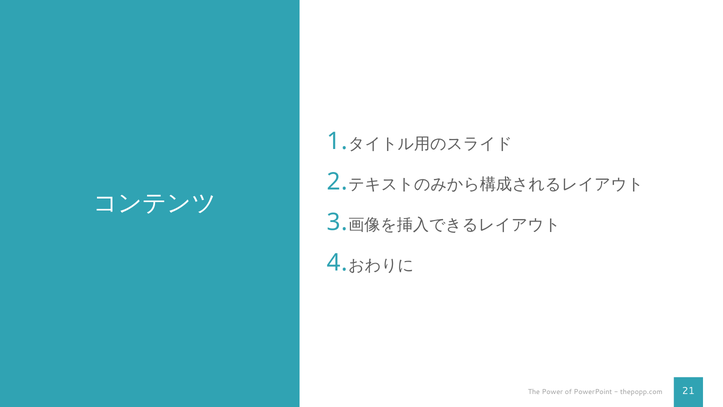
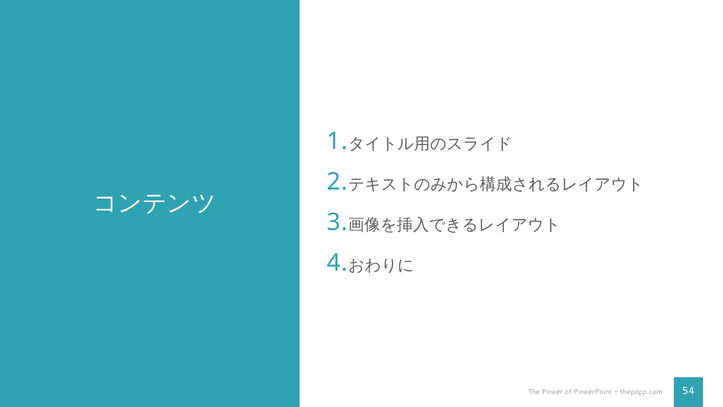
21: 21 -> 54 (688, 391)
